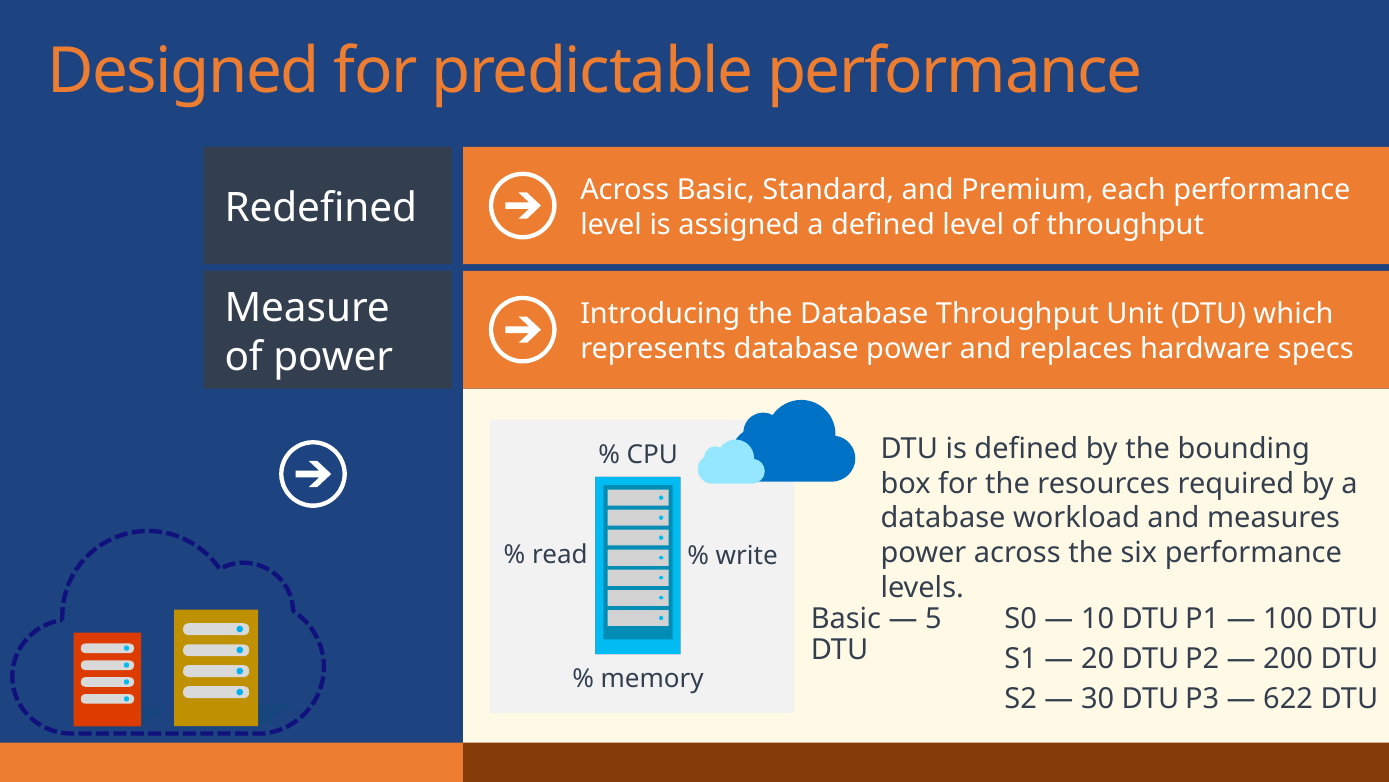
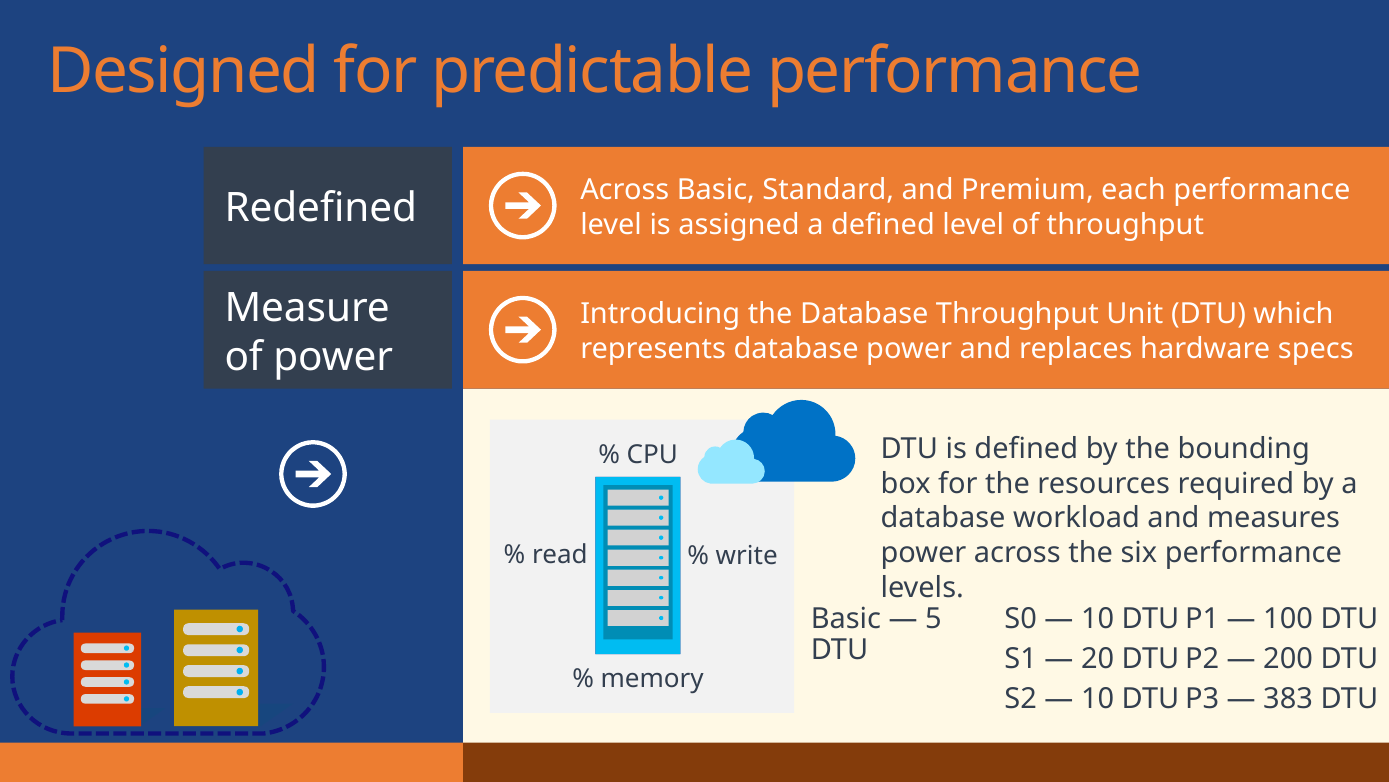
30: 30 -> 10 (1098, 698)
622: 622 -> 383 (1288, 698)
